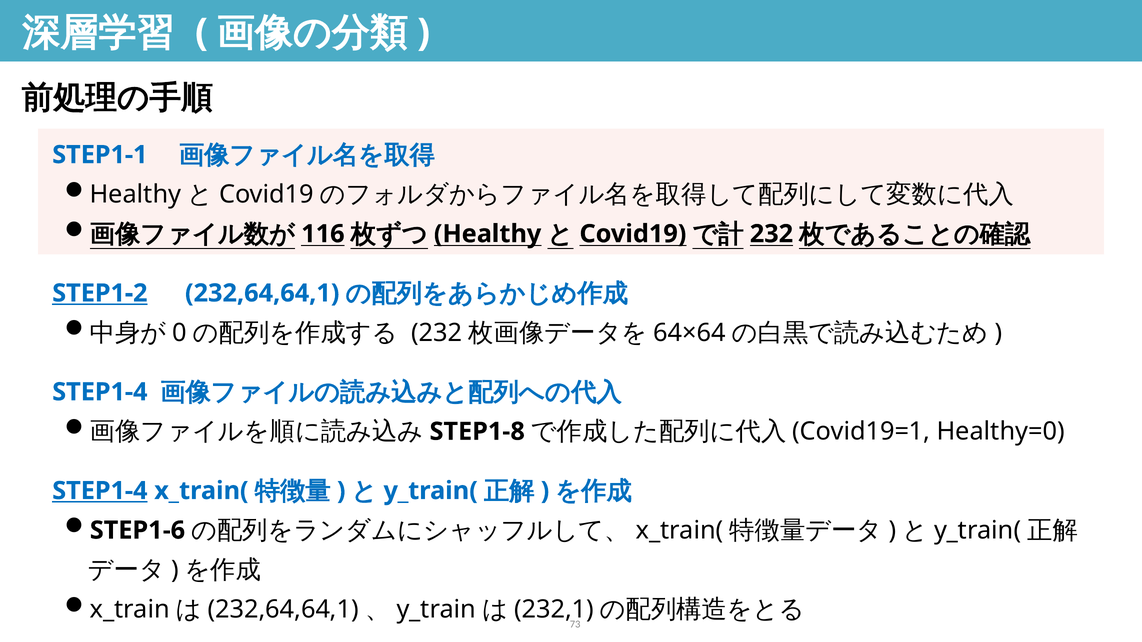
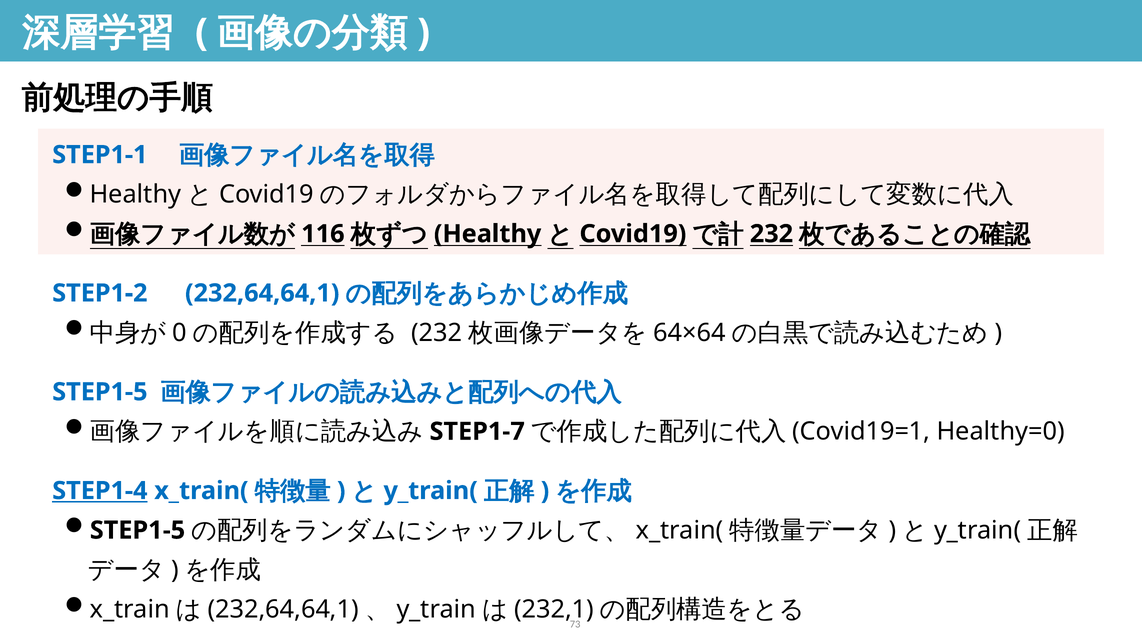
STEP1-2 underline: present -> none (100, 293)
STEP1-4: STEP1-4 -> STEP1-5 (100, 392)
STEP1-8: STEP1-8 -> STEP1-7 (477, 432)
STEP1-6: STEP1-6 -> STEP1-5 (137, 531)
